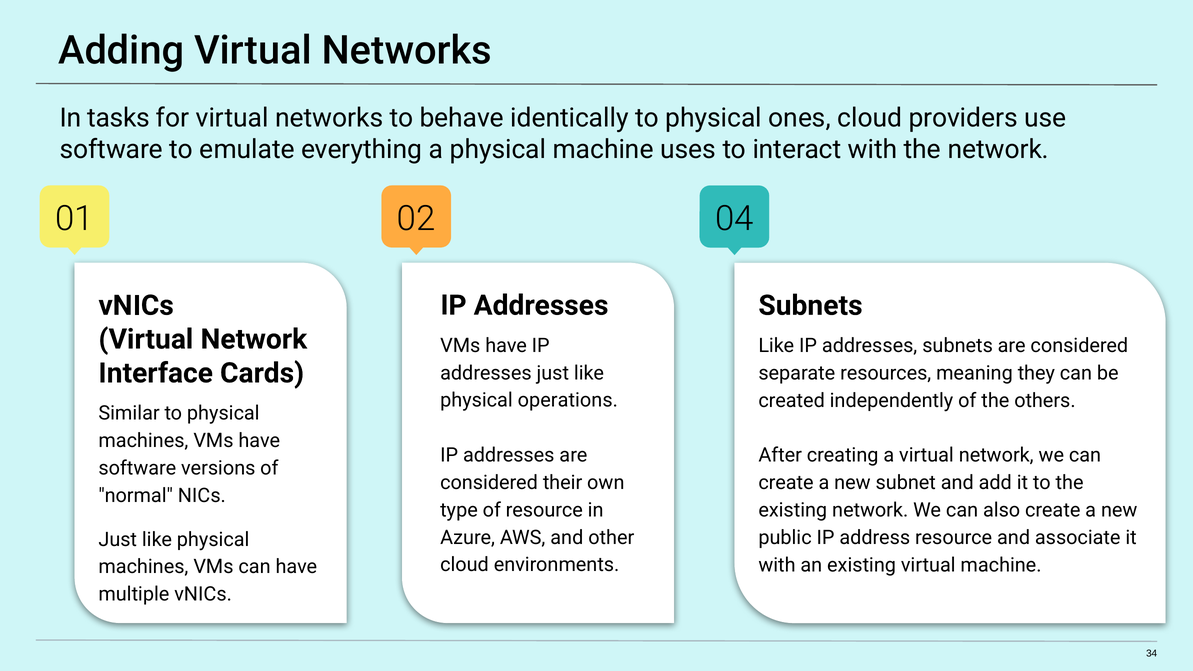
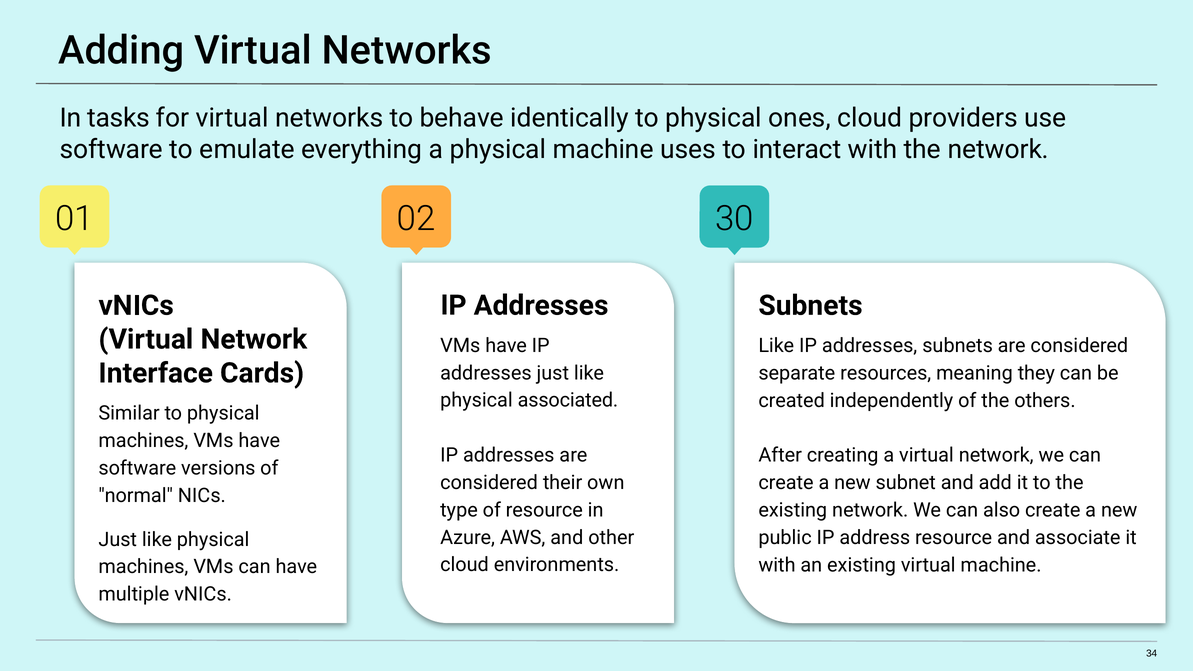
04: 04 -> 30 (734, 219)
operations: operations -> associated (568, 400)
